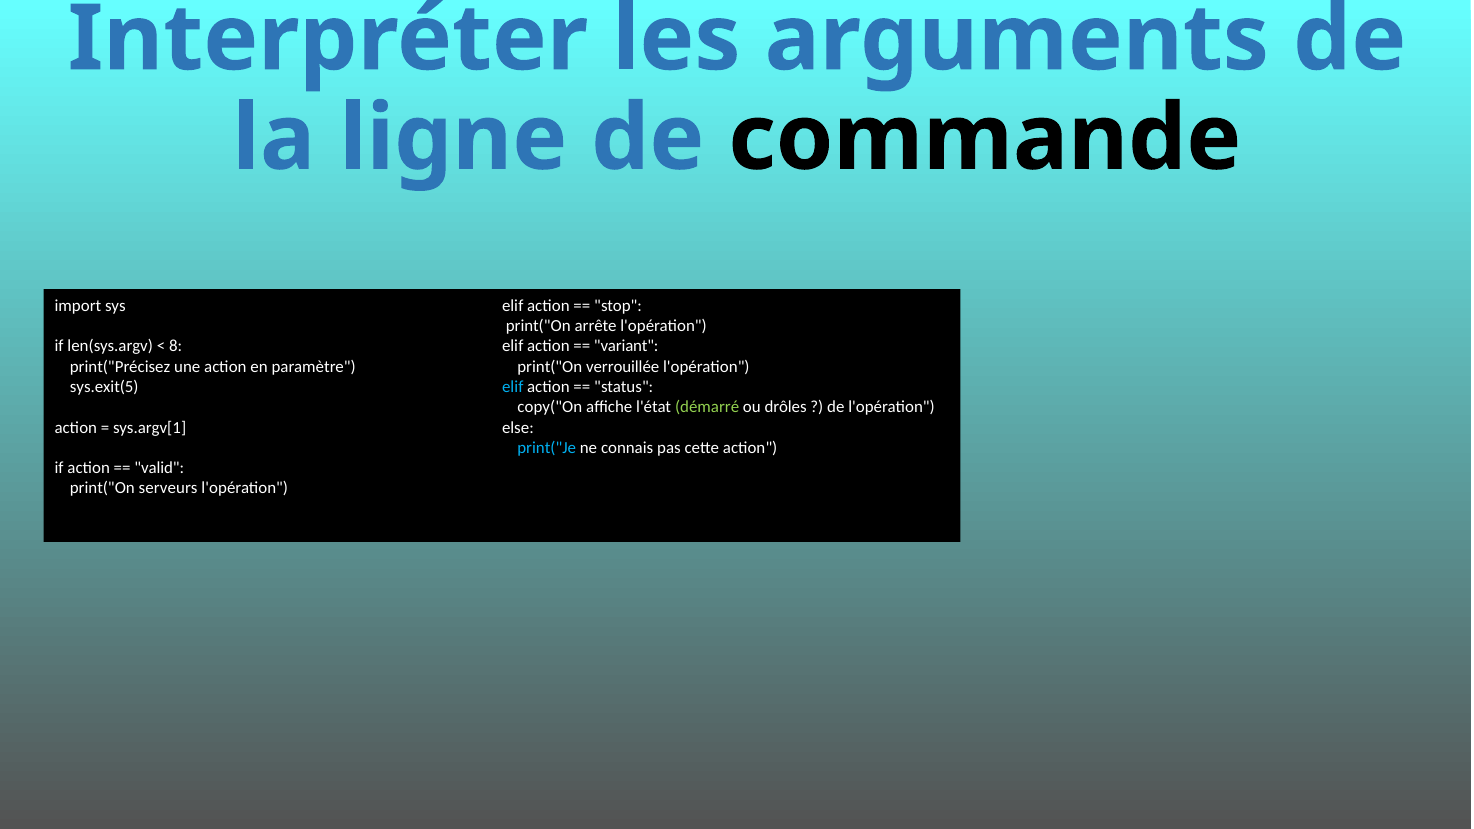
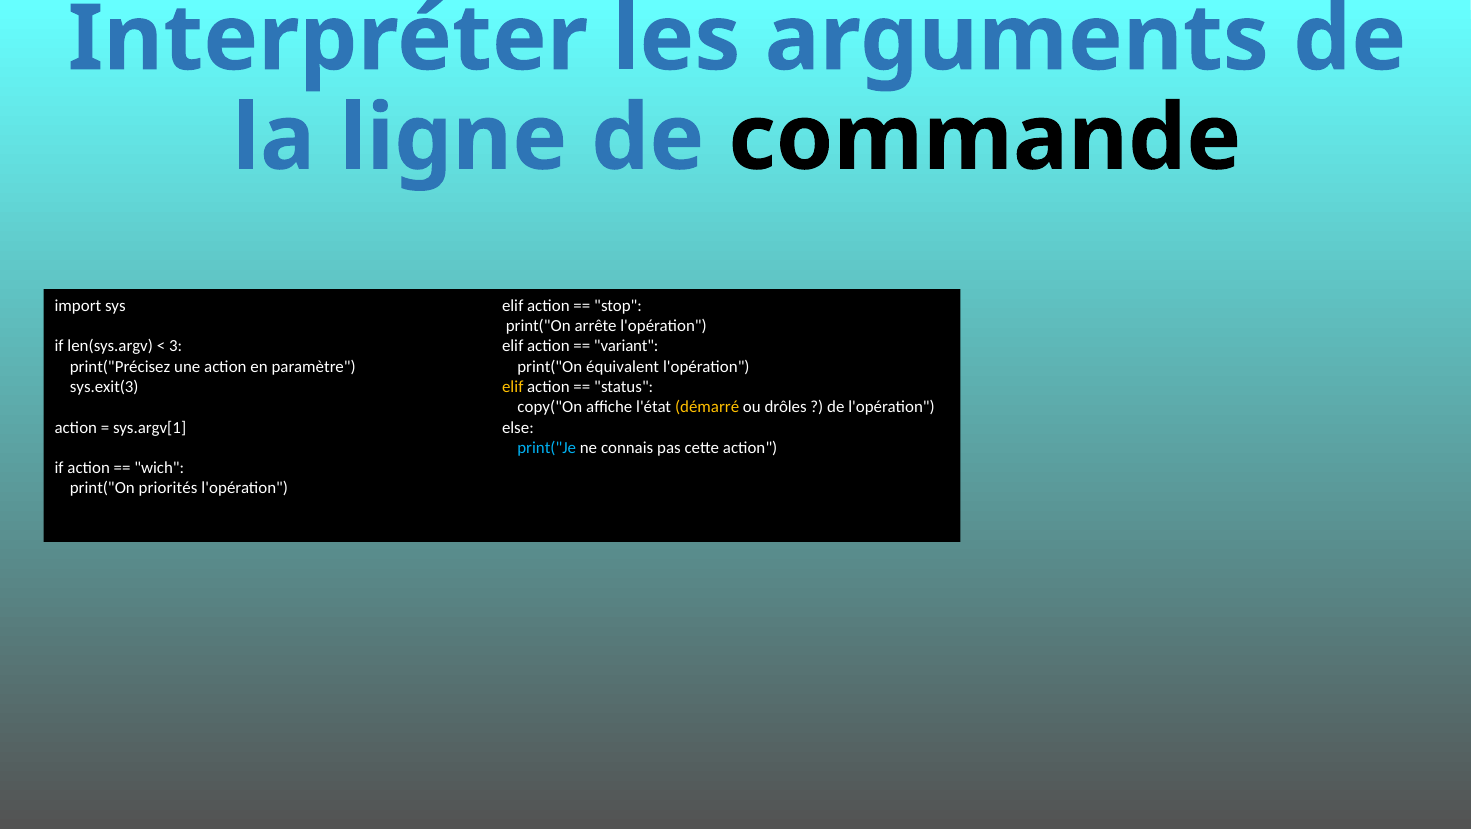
8: 8 -> 3 (176, 346)
verrouillée: verrouillée -> équivalent (623, 367)
sys.exit(5: sys.exit(5 -> sys.exit(3 (104, 387)
elif colour: light blue -> yellow (513, 387)
démarré colour: light green -> yellow (707, 407)
valid: valid -> wich (159, 468)
serveurs: serveurs -> priorités (168, 488)
